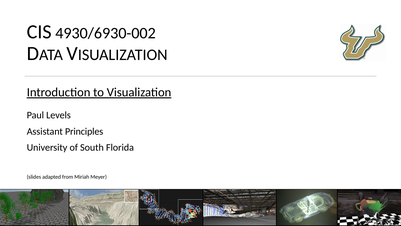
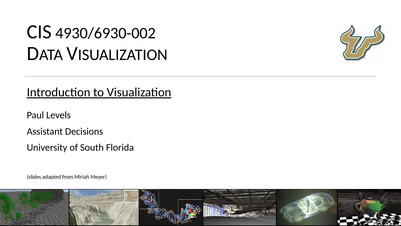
Principles: Principles -> Decisions (84, 131)
